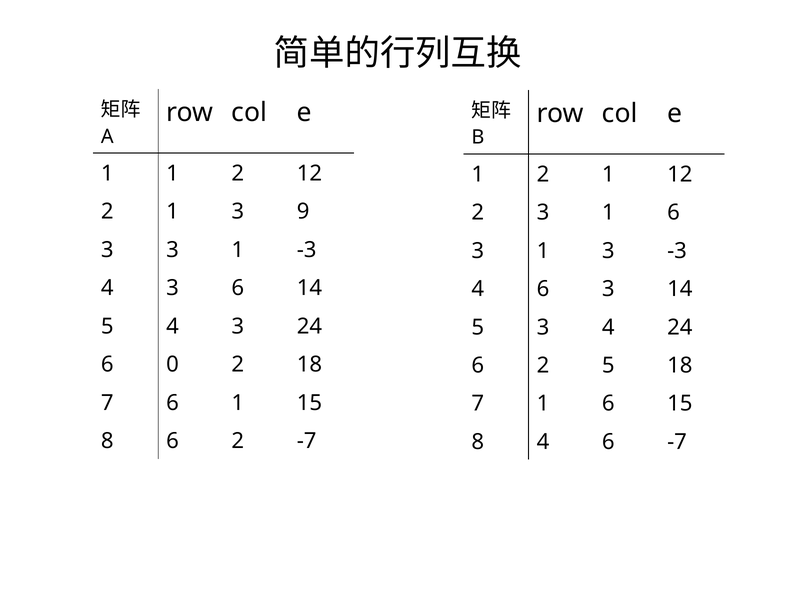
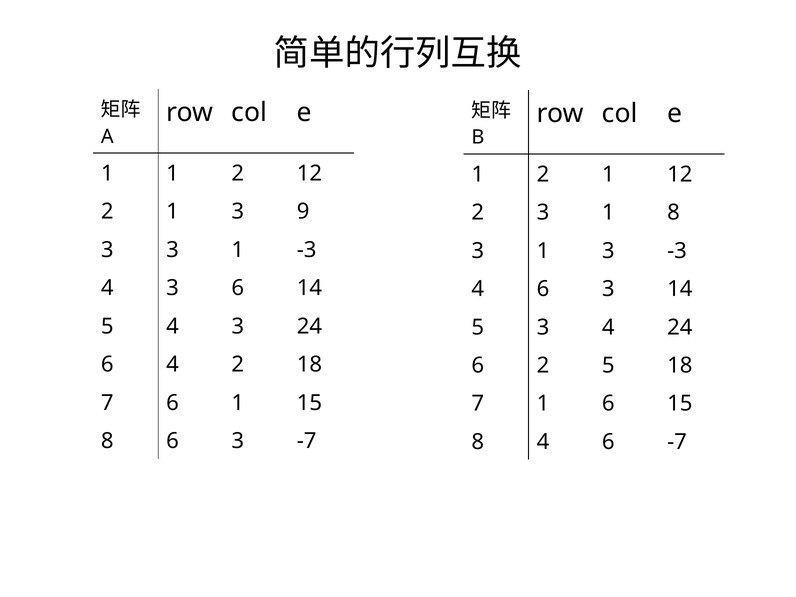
3 1 6: 6 -> 8 (674, 213)
6 0: 0 -> 4 (173, 365)
8 6 2: 2 -> 3 (238, 441)
